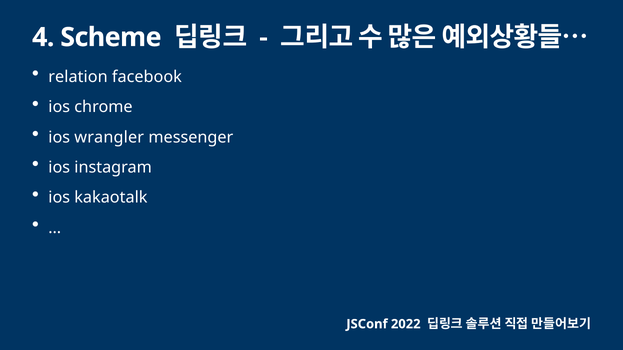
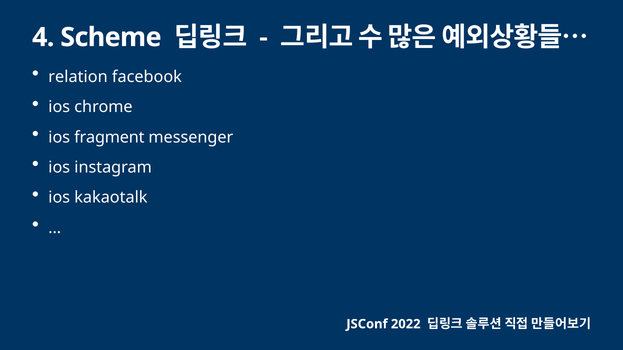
wrangler: wrangler -> fragment (109, 137)
